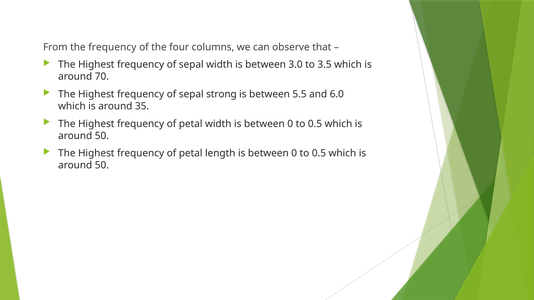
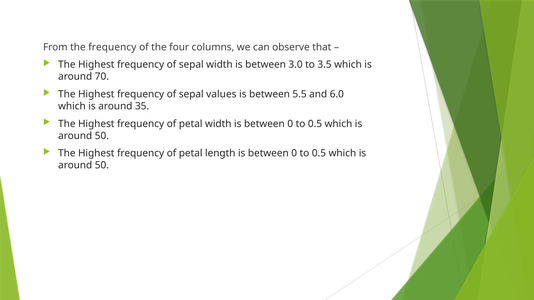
strong: strong -> values (221, 94)
